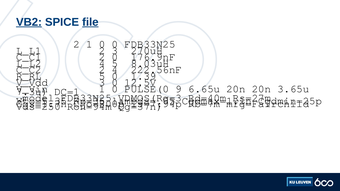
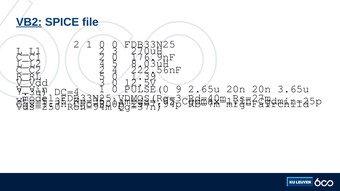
file underline: present -> none (90, 22)
6.65u: 6.65u -> 2.65u (204, 89)
DC=1: DC=1 -> DC=4 (67, 92)
